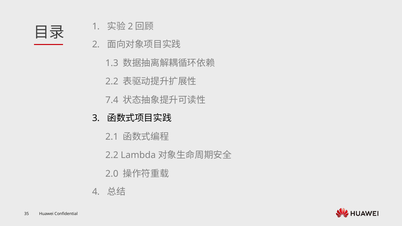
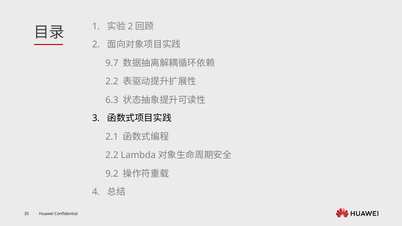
1.3: 1.3 -> 9.7 (112, 63)
7.4: 7.4 -> 6.3 (112, 100)
2.0: 2.0 -> 9.2 (112, 174)
